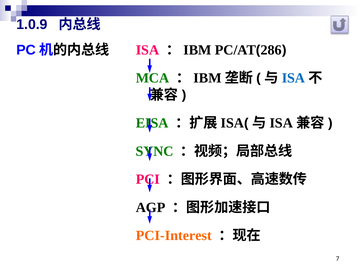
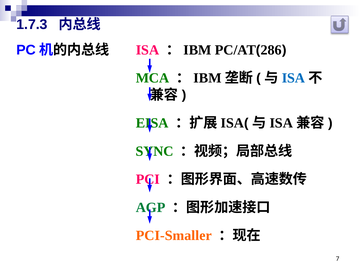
1.0.9: 1.0.9 -> 1.7.3 (32, 24)
AGP colour: black -> green (151, 207)
PCI-Interest: PCI-Interest -> PCI-Smaller (174, 235)
